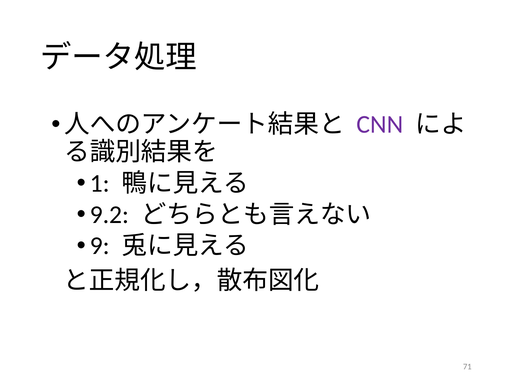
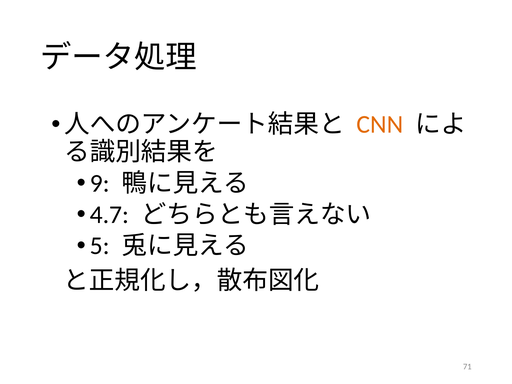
CNN colour: purple -> orange (380, 125)
1: 1 -> 9 (100, 183)
9.2: 9.2 -> 4.7 (109, 215)
9: 9 -> 5 (100, 246)
